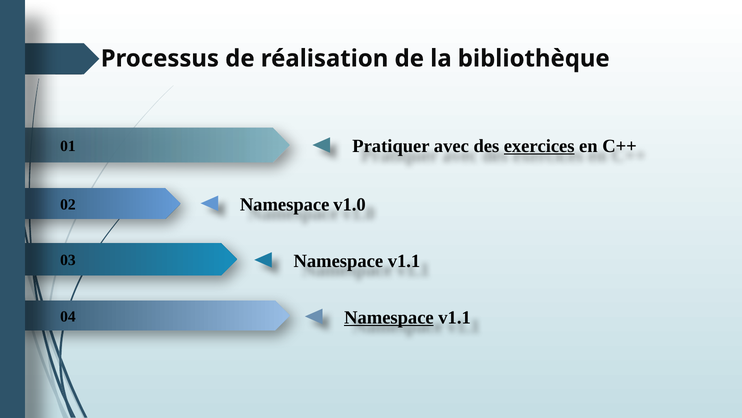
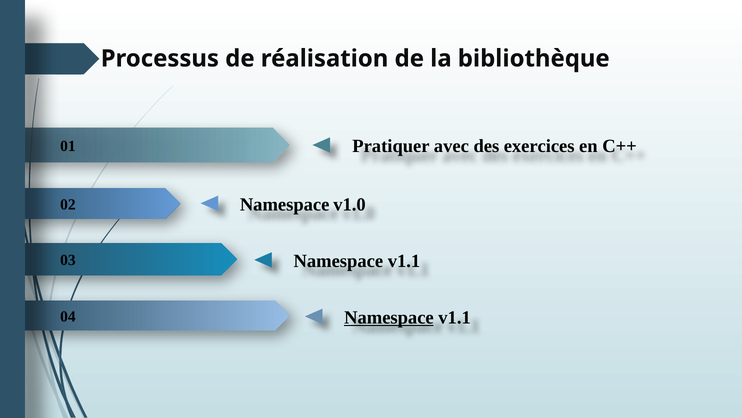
exercices underline: present -> none (539, 146)
